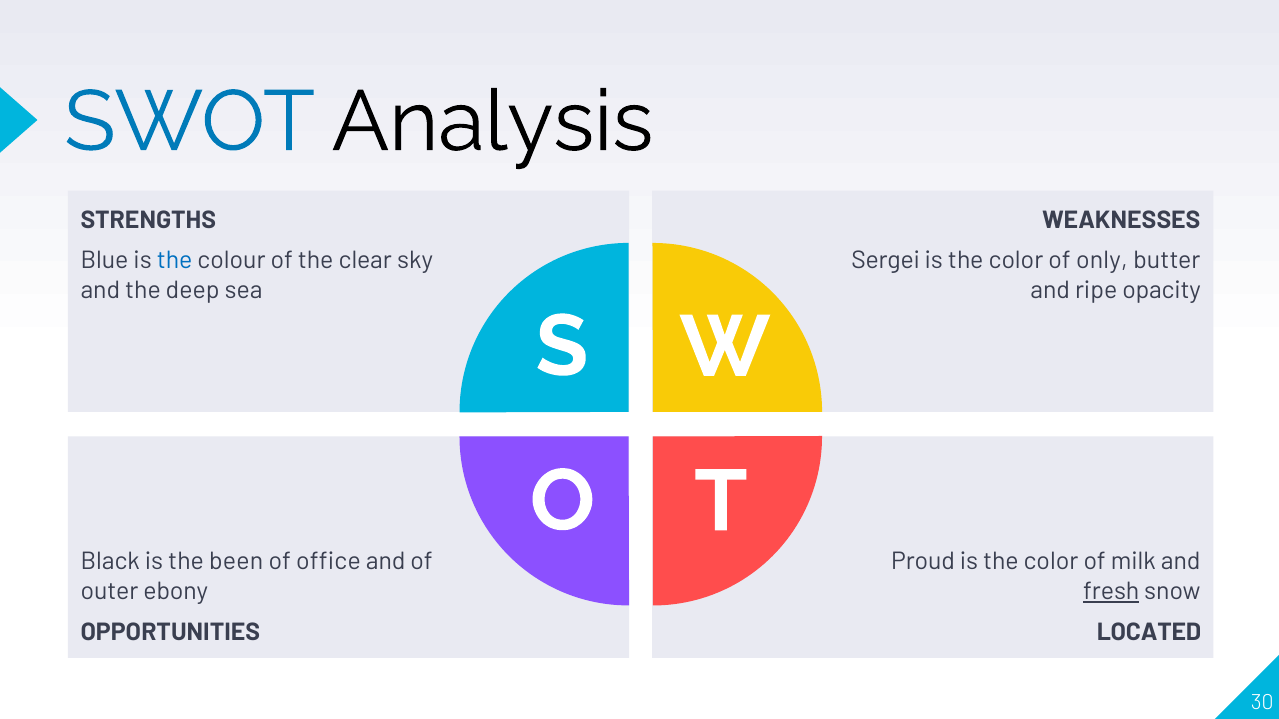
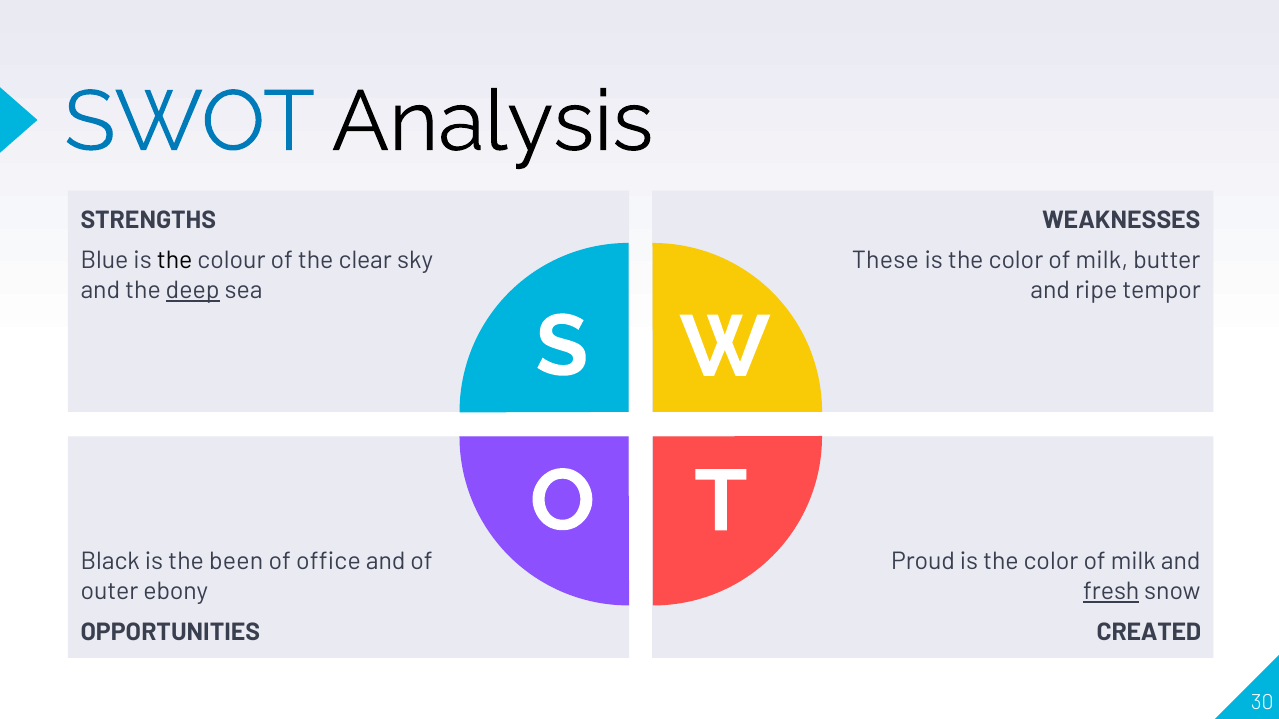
the colour: blue -> black (175, 261)
Sergei: Sergei -> These (885, 261)
only: only -> milk (1102, 261)
deep underline: none -> present (193, 290)
opacity: opacity -> tempor (1162, 290)
LOCATED: LOCATED -> CREATED (1149, 632)
